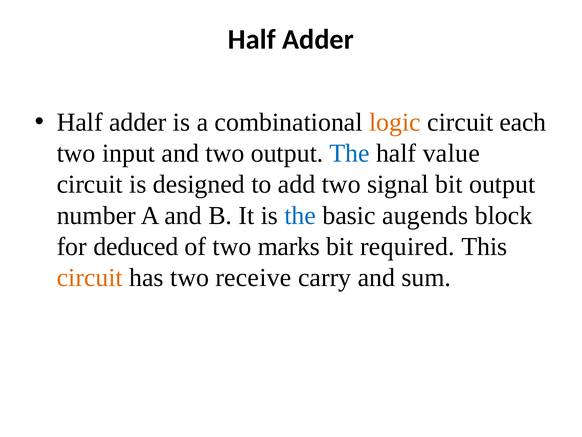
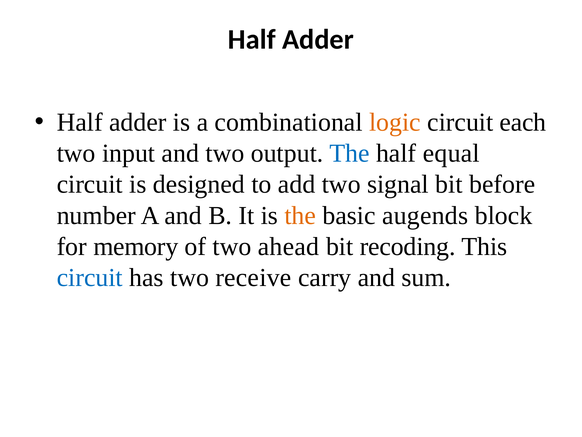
value: value -> equal (451, 153)
bit output: output -> before (502, 184)
the colour: blue -> orange (300, 215)
deduced: deduced -> memory (136, 246)
marks: marks -> ahead (289, 246)
required: required -> recoding (408, 246)
circuit colour: orange -> blue (90, 277)
